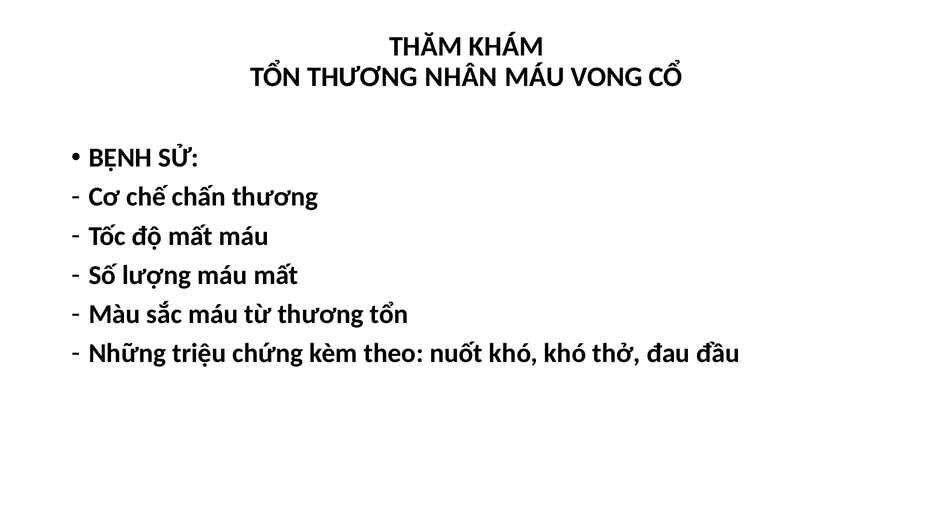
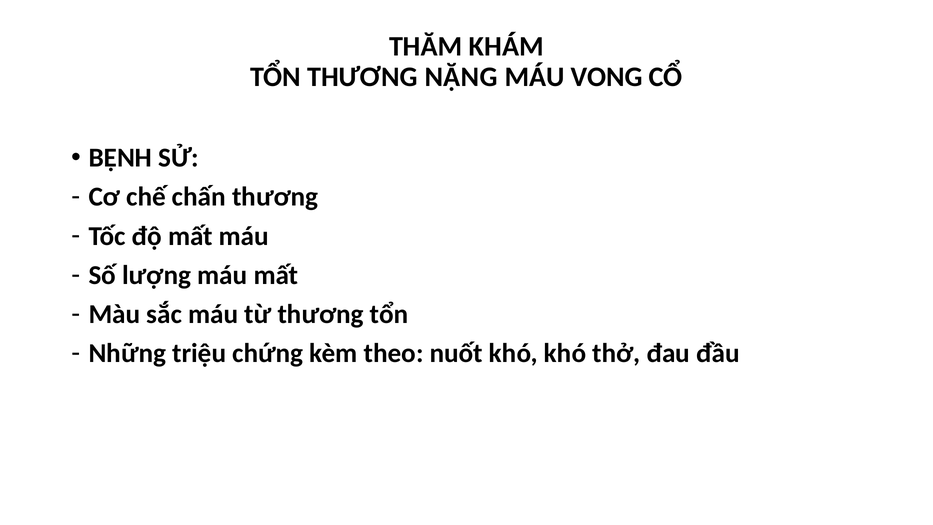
NHÂN: NHÂN -> NẶNG (461, 77)
